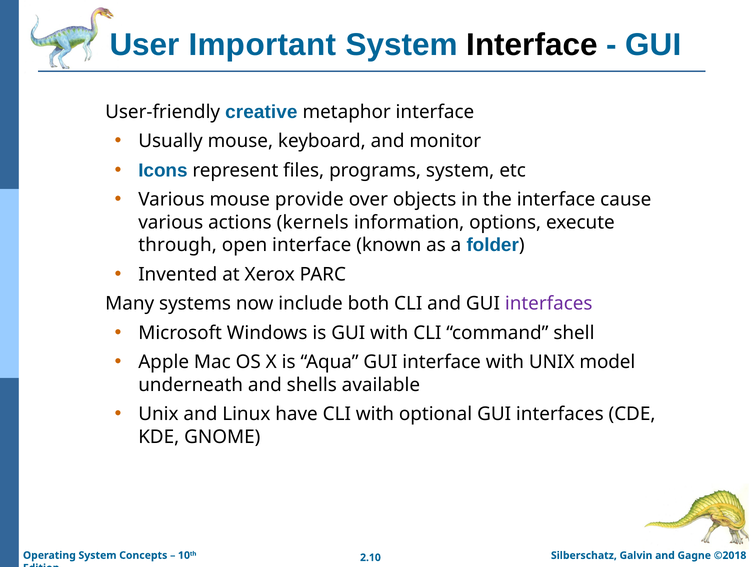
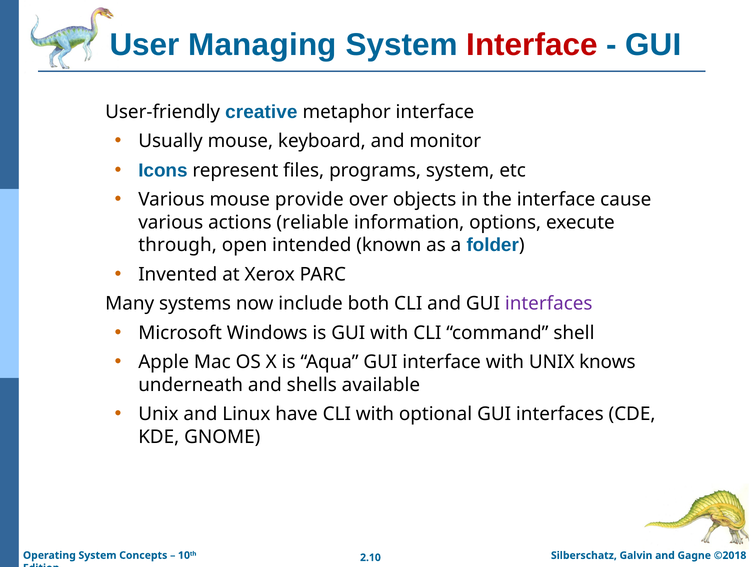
Important: Important -> Managing (262, 45)
Interface colour: black -> red (532, 45)
kernels: kernels -> reliable (313, 222)
open interface: interface -> intended (312, 245)
model: model -> knows (607, 362)
